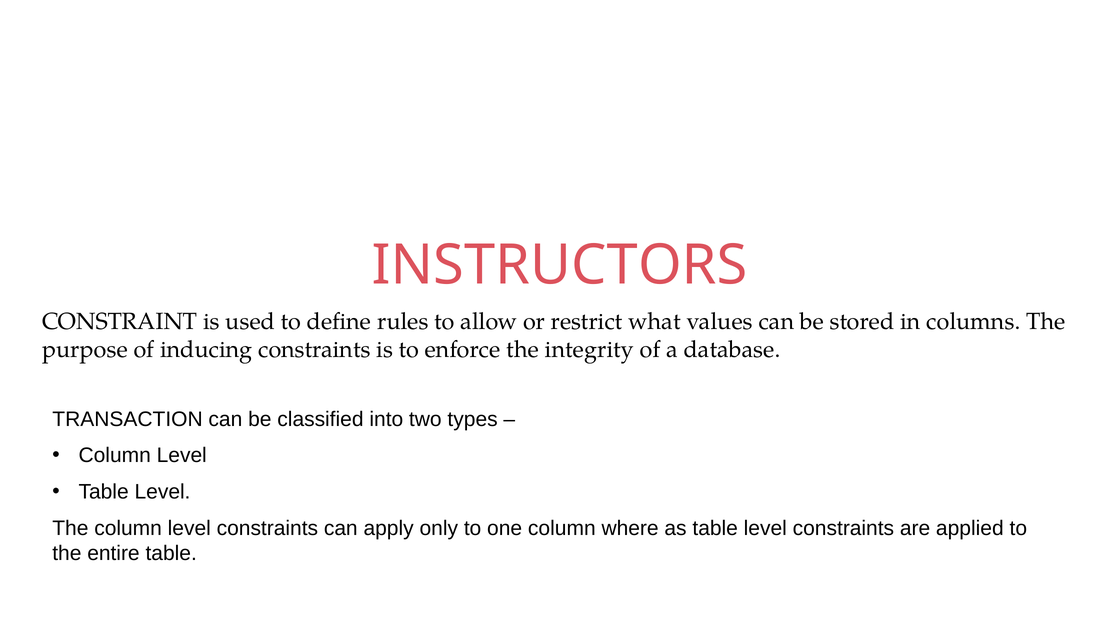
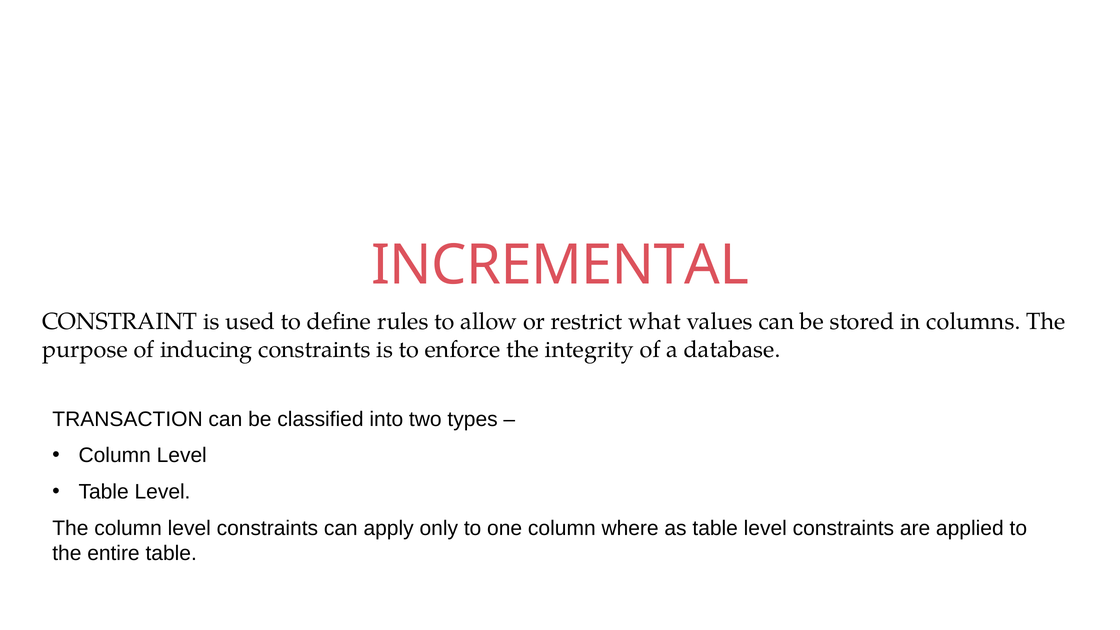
INSTRUCTORS: INSTRUCTORS -> INCREMENTAL (560, 265)
